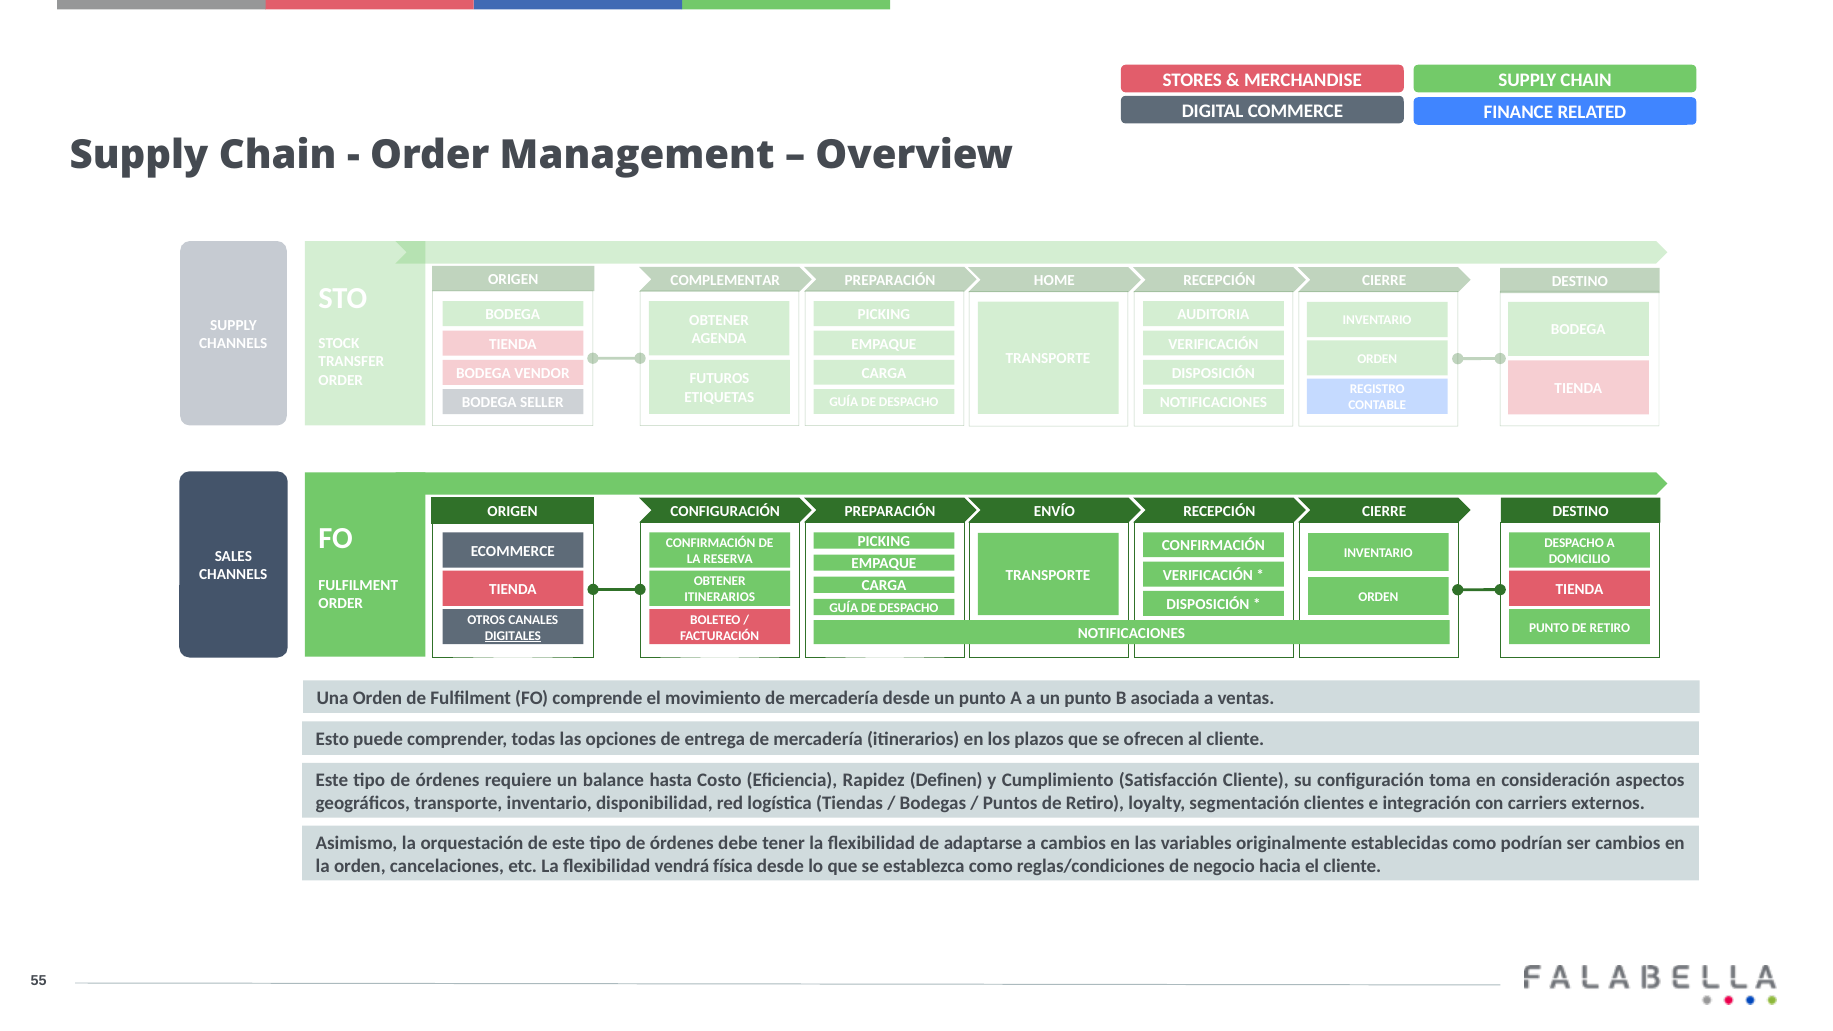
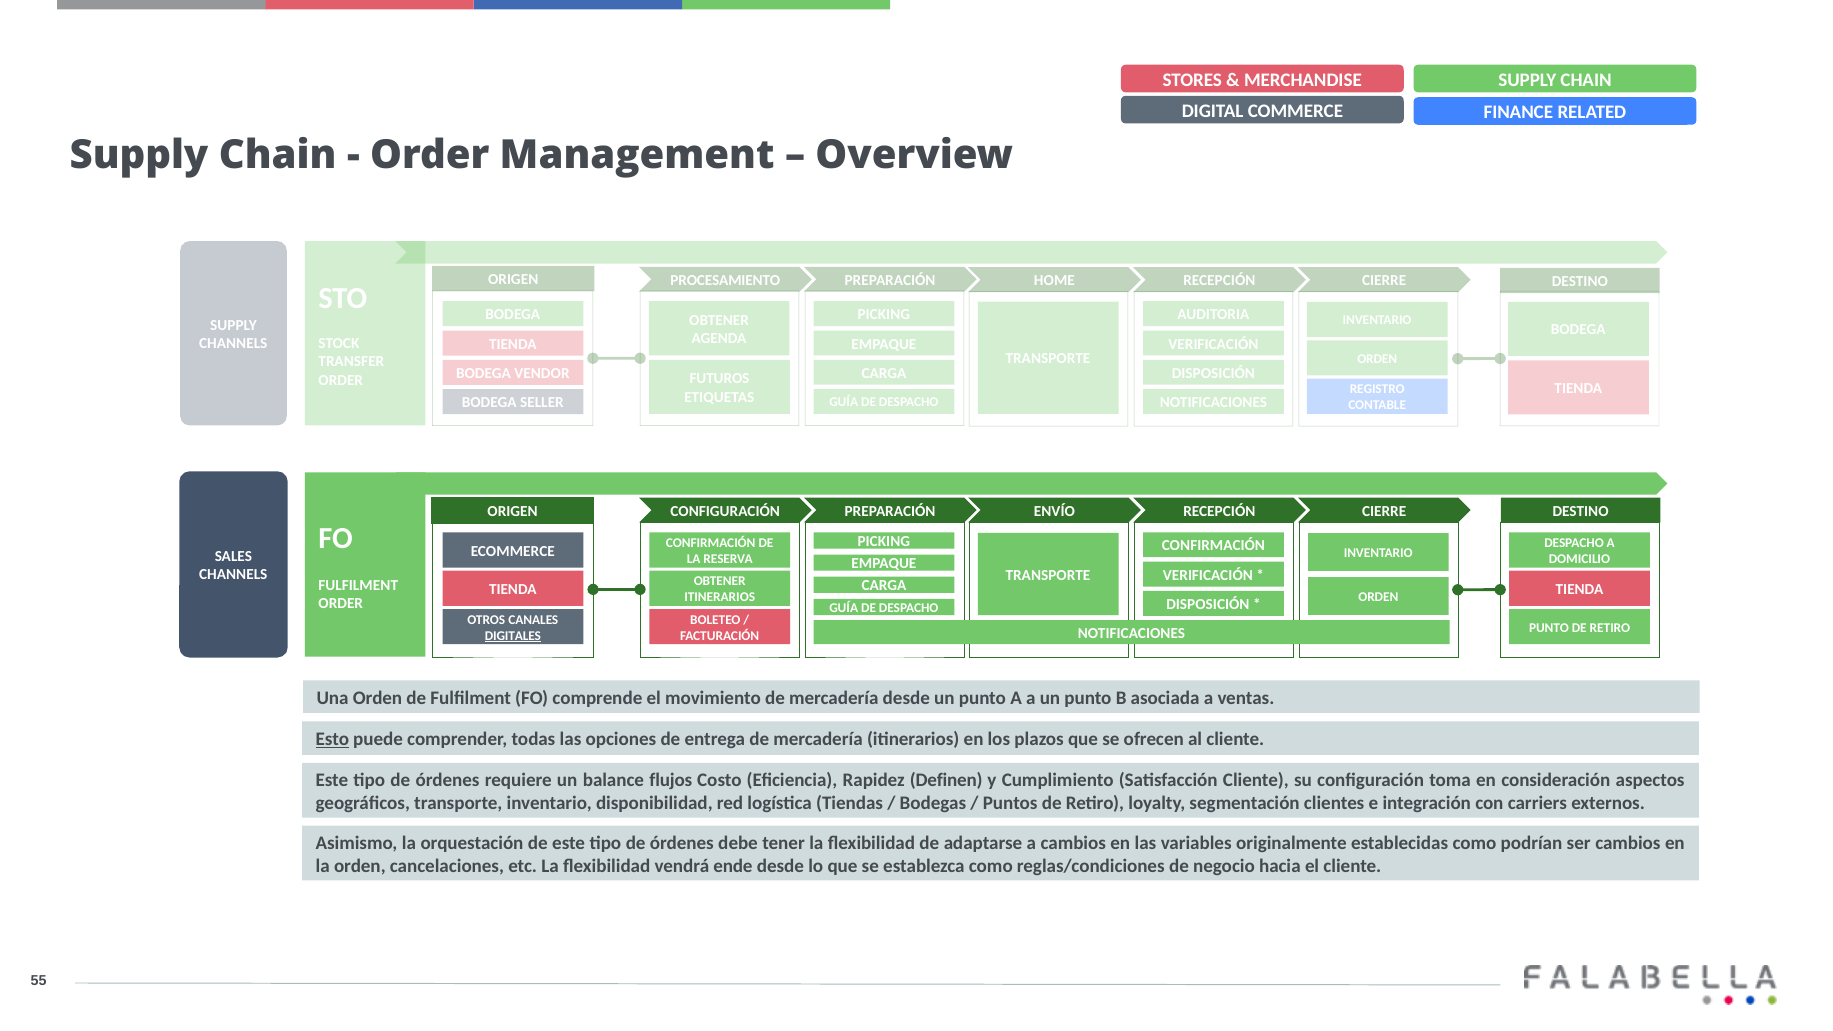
COMPLEMENTAR: COMPLEMENTAR -> PROCESAMIENTO (725, 280)
Esto underline: none -> present (332, 740)
hasta: hasta -> flujos (671, 780)
física: física -> ende (733, 866)
